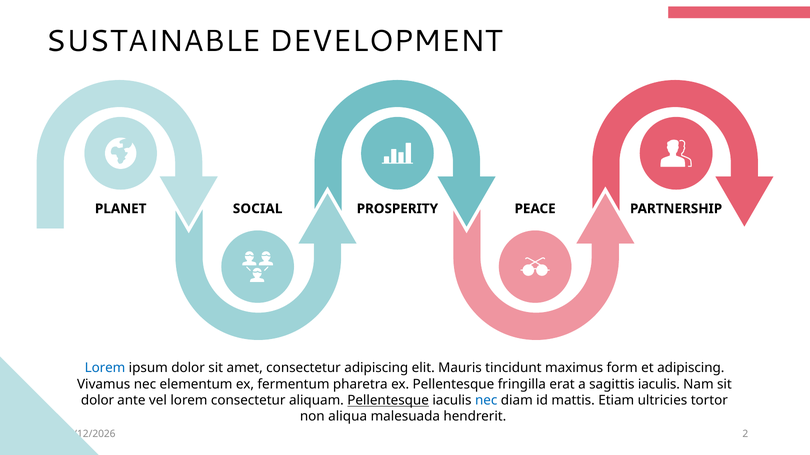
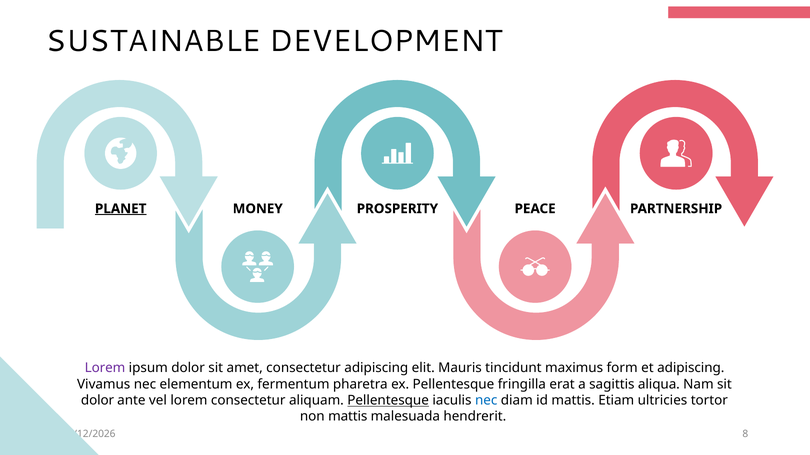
PLANET underline: none -> present (121, 209)
SOCIAL: SOCIAL -> MONEY (258, 209)
Lorem colour: blue -> purple (105, 369)
sagittis iaculis: iaculis -> aliqua (659, 385)
non aliqua: aliqua -> mattis (348, 417)
2: 2 -> 8 (745, 434)
